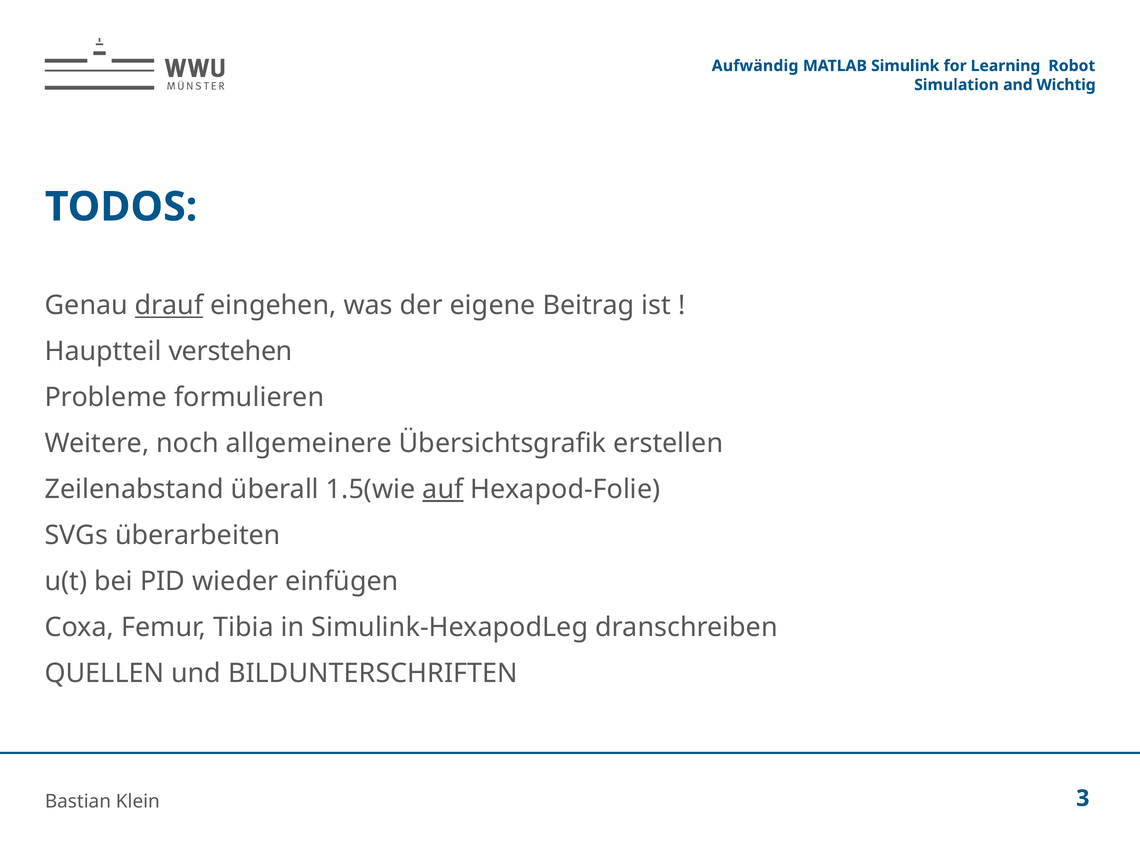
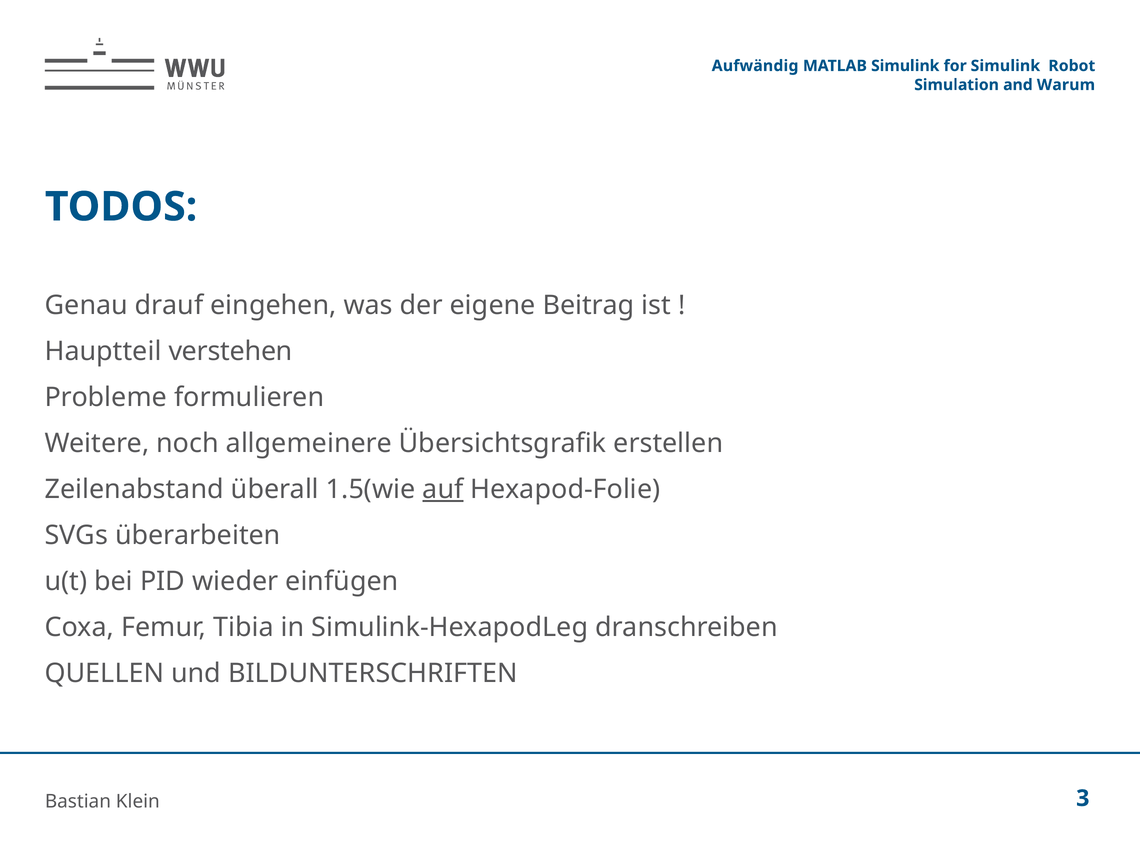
for Learning: Learning -> Simulink (1005, 66)
Wichtig: Wichtig -> Warum (1066, 85)
drauf underline: present -> none (169, 306)
